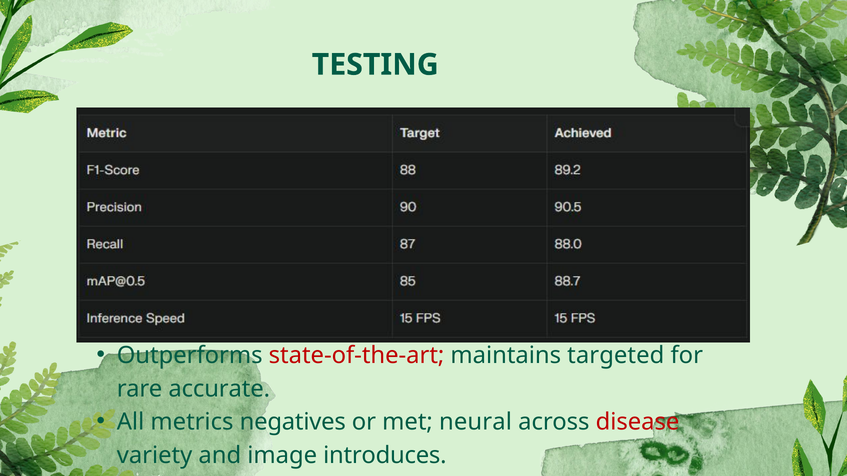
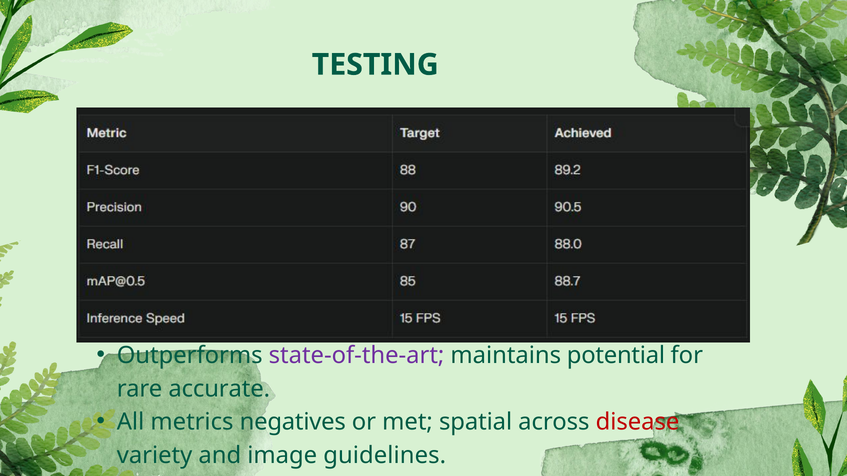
state-of-the-art colour: red -> purple (357, 356)
targeted: targeted -> potential (616, 356)
neural: neural -> spatial (476, 422)
introduces: introduces -> guidelines (385, 456)
